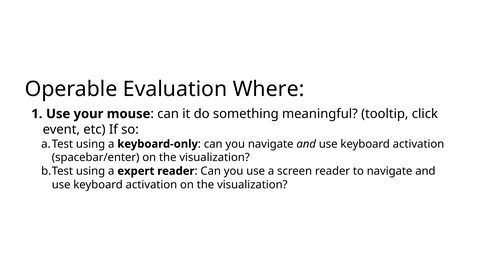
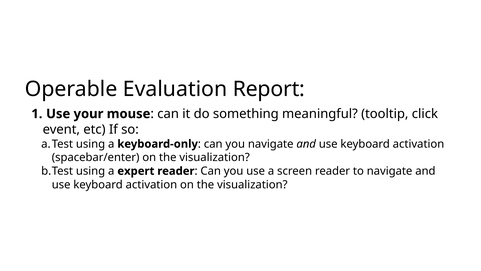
Where: Where -> Report (269, 89)
